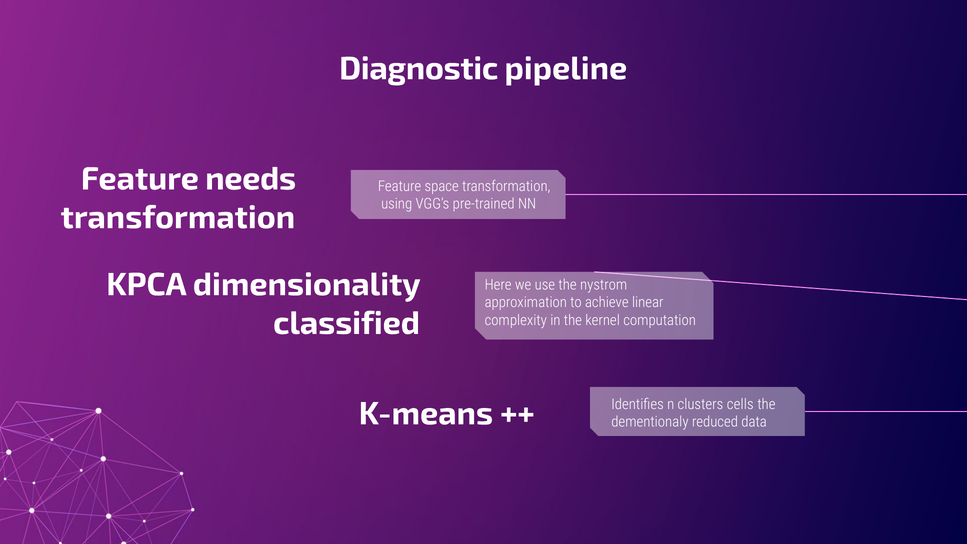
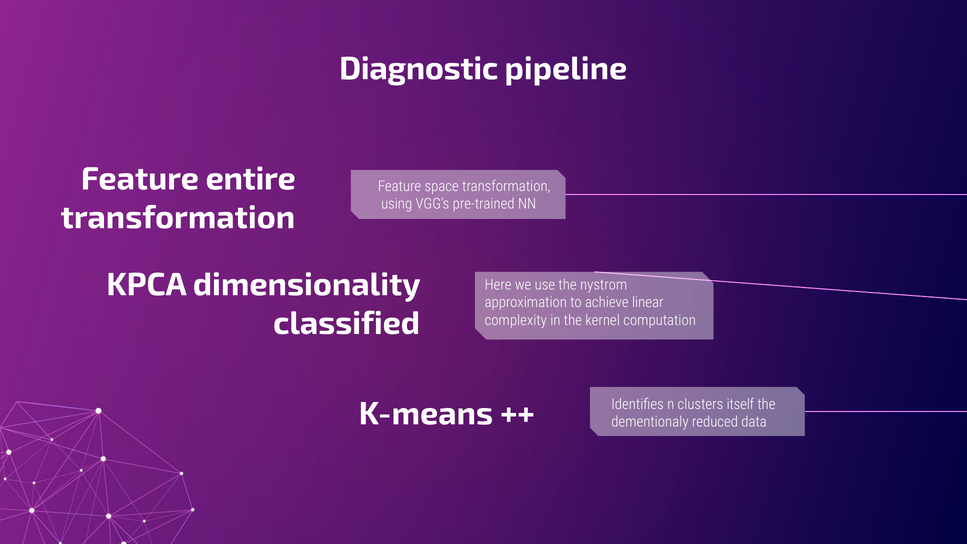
needs: needs -> entire (251, 179)
cells: cells -> itself (740, 404)
